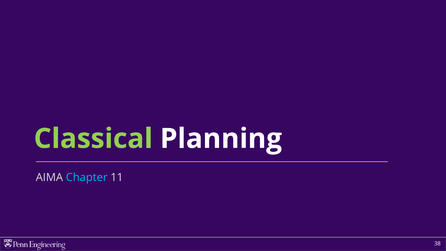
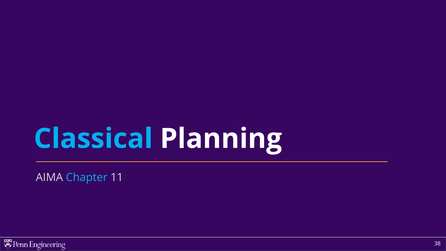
Classical colour: light green -> light blue (93, 139)
